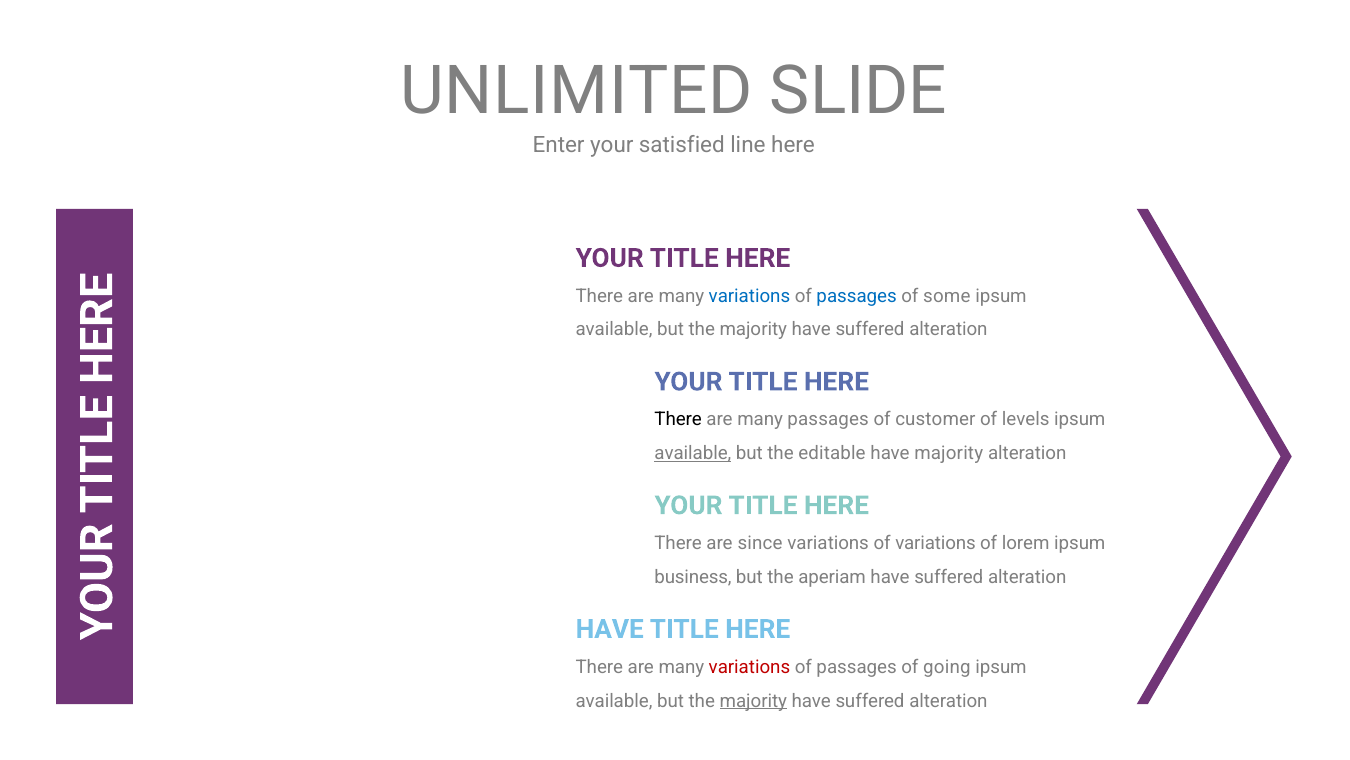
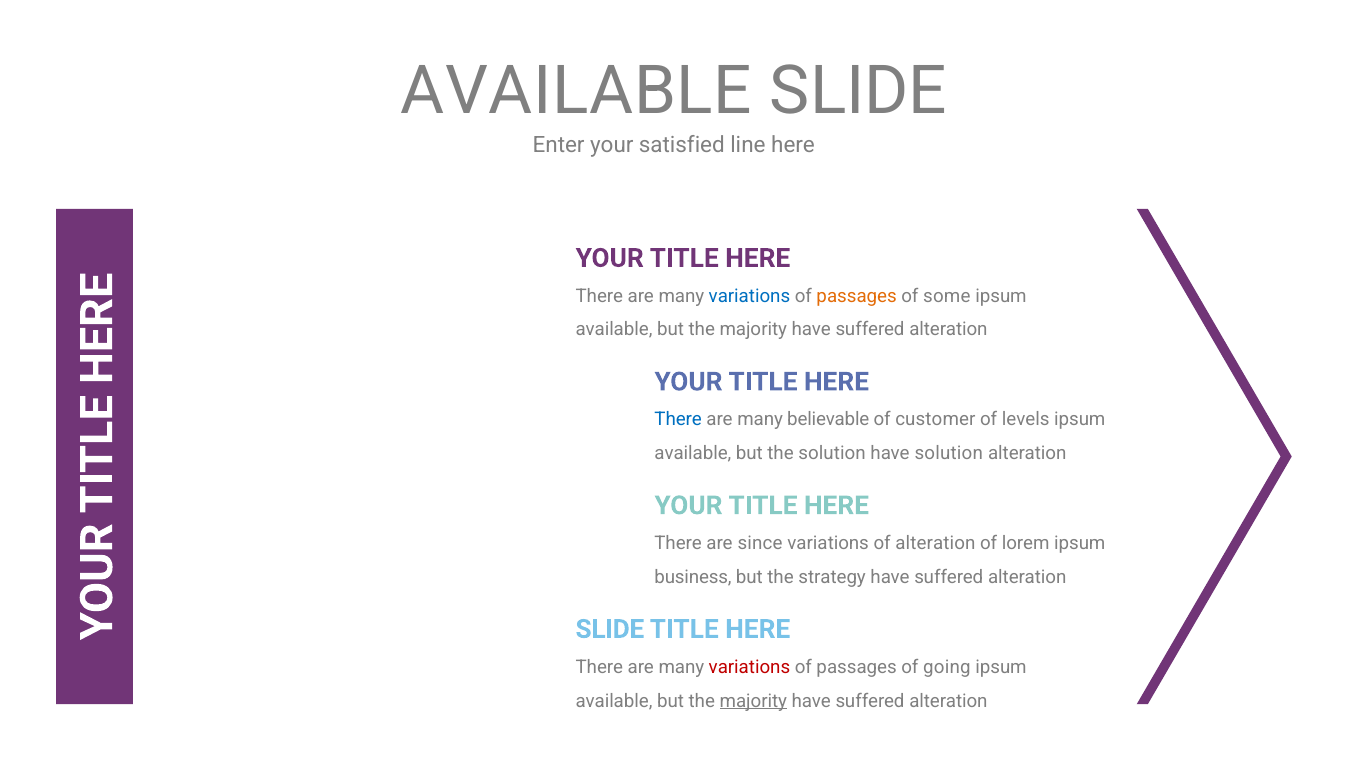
UNLIMITED: UNLIMITED -> AVAILABLE (576, 92)
passages colour: blue -> orange (857, 296)
There colour: black -> blue (678, 419)
many passages: passages -> believable (828, 419)
available underline: present -> none (693, 453)
the editable: editable -> solution (832, 453)
have majority: majority -> solution (949, 453)
of variations: variations -> alteration (935, 543)
aperiam: aperiam -> strategy (832, 577)
HAVE: HAVE -> SLIDE (610, 629)
